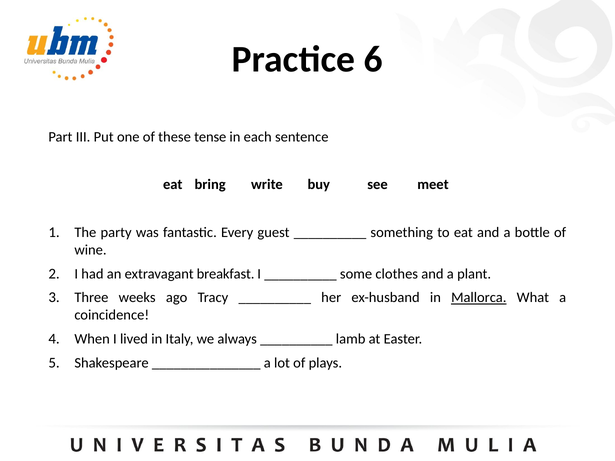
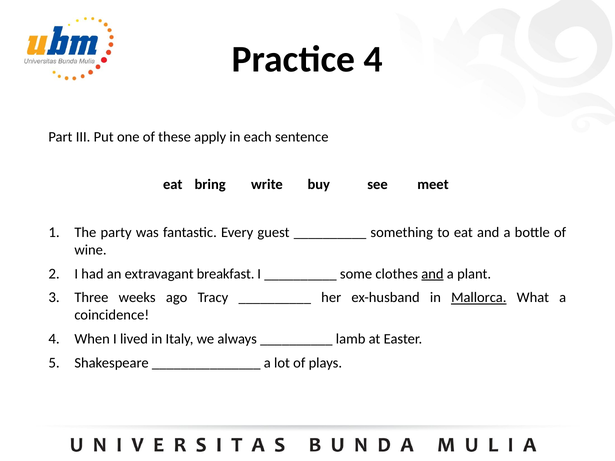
Practice 6: 6 -> 4 (373, 60)
tense: tense -> apply (210, 137)
and underline: none -> present (432, 274)
